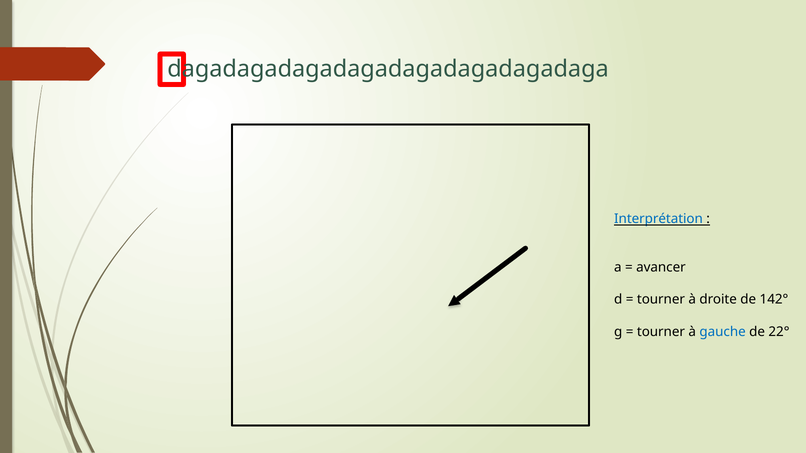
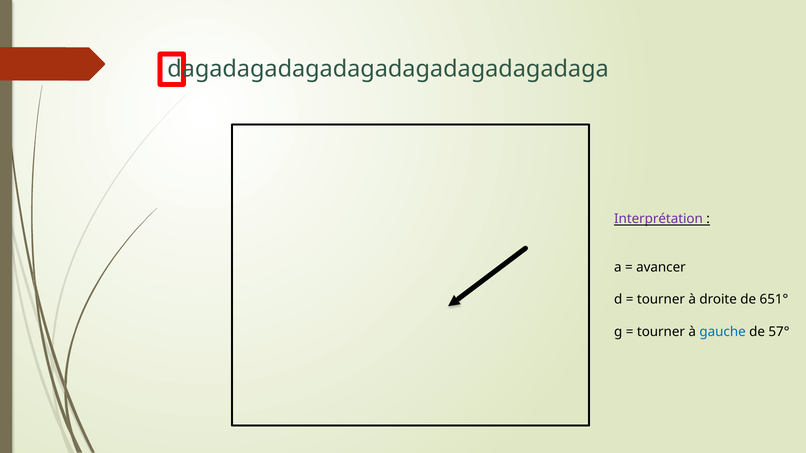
Interprétation colour: blue -> purple (658, 219)
142°: 142° -> 651° (774, 300)
22°: 22° -> 57° (779, 332)
